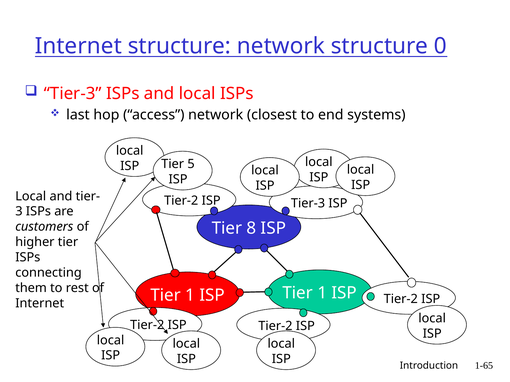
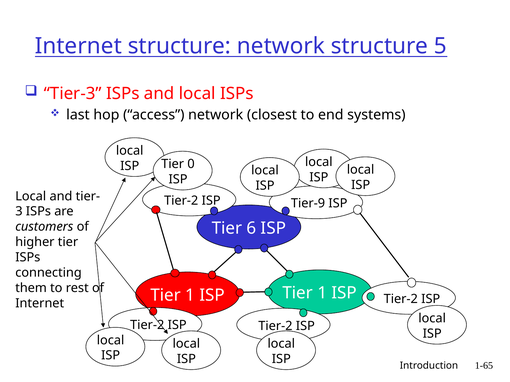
0: 0 -> 5 (440, 46)
5: 5 -> 0 (191, 164)
Tier-3: Tier-3 -> Tier-9 (308, 204)
8: 8 -> 6 (251, 228)
